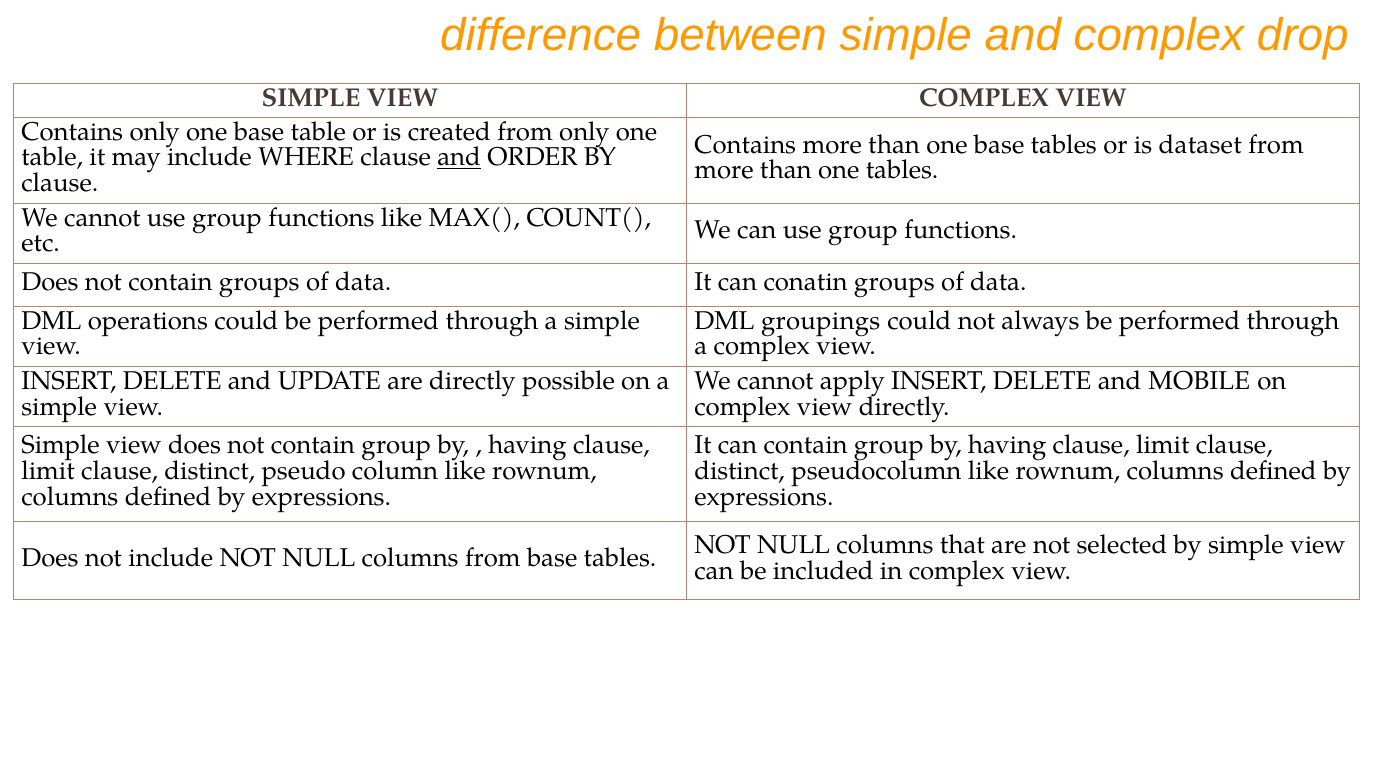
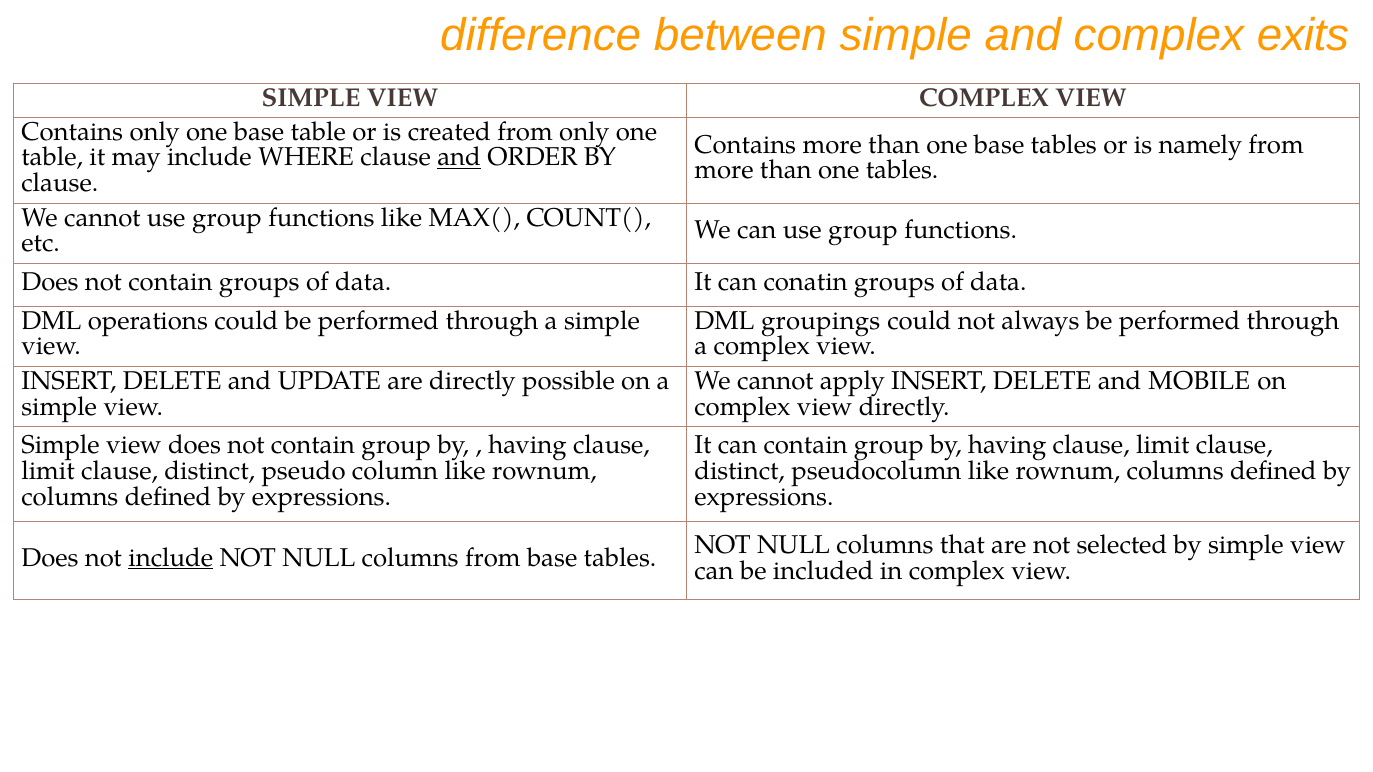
drop: drop -> exits (1303, 36)
dataset: dataset -> namely (1200, 145)
include underline: none -> present (171, 558)
